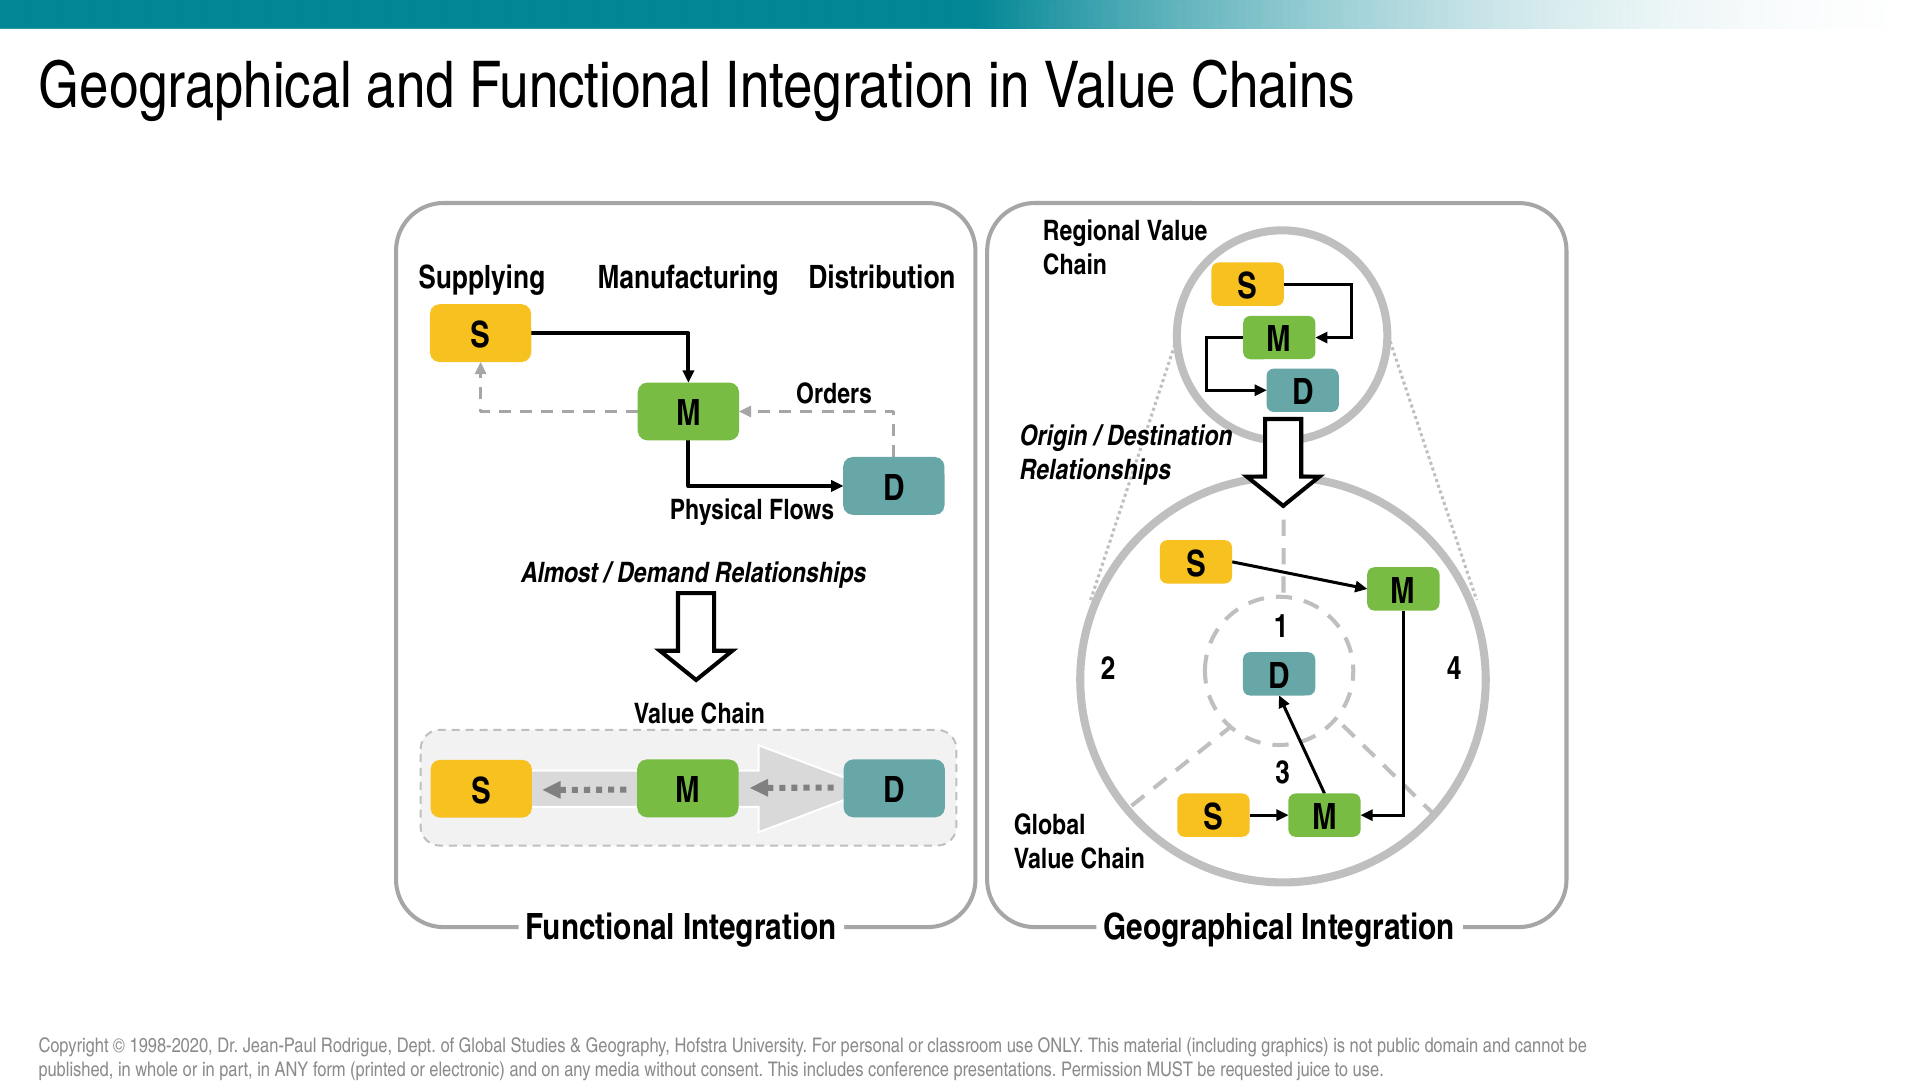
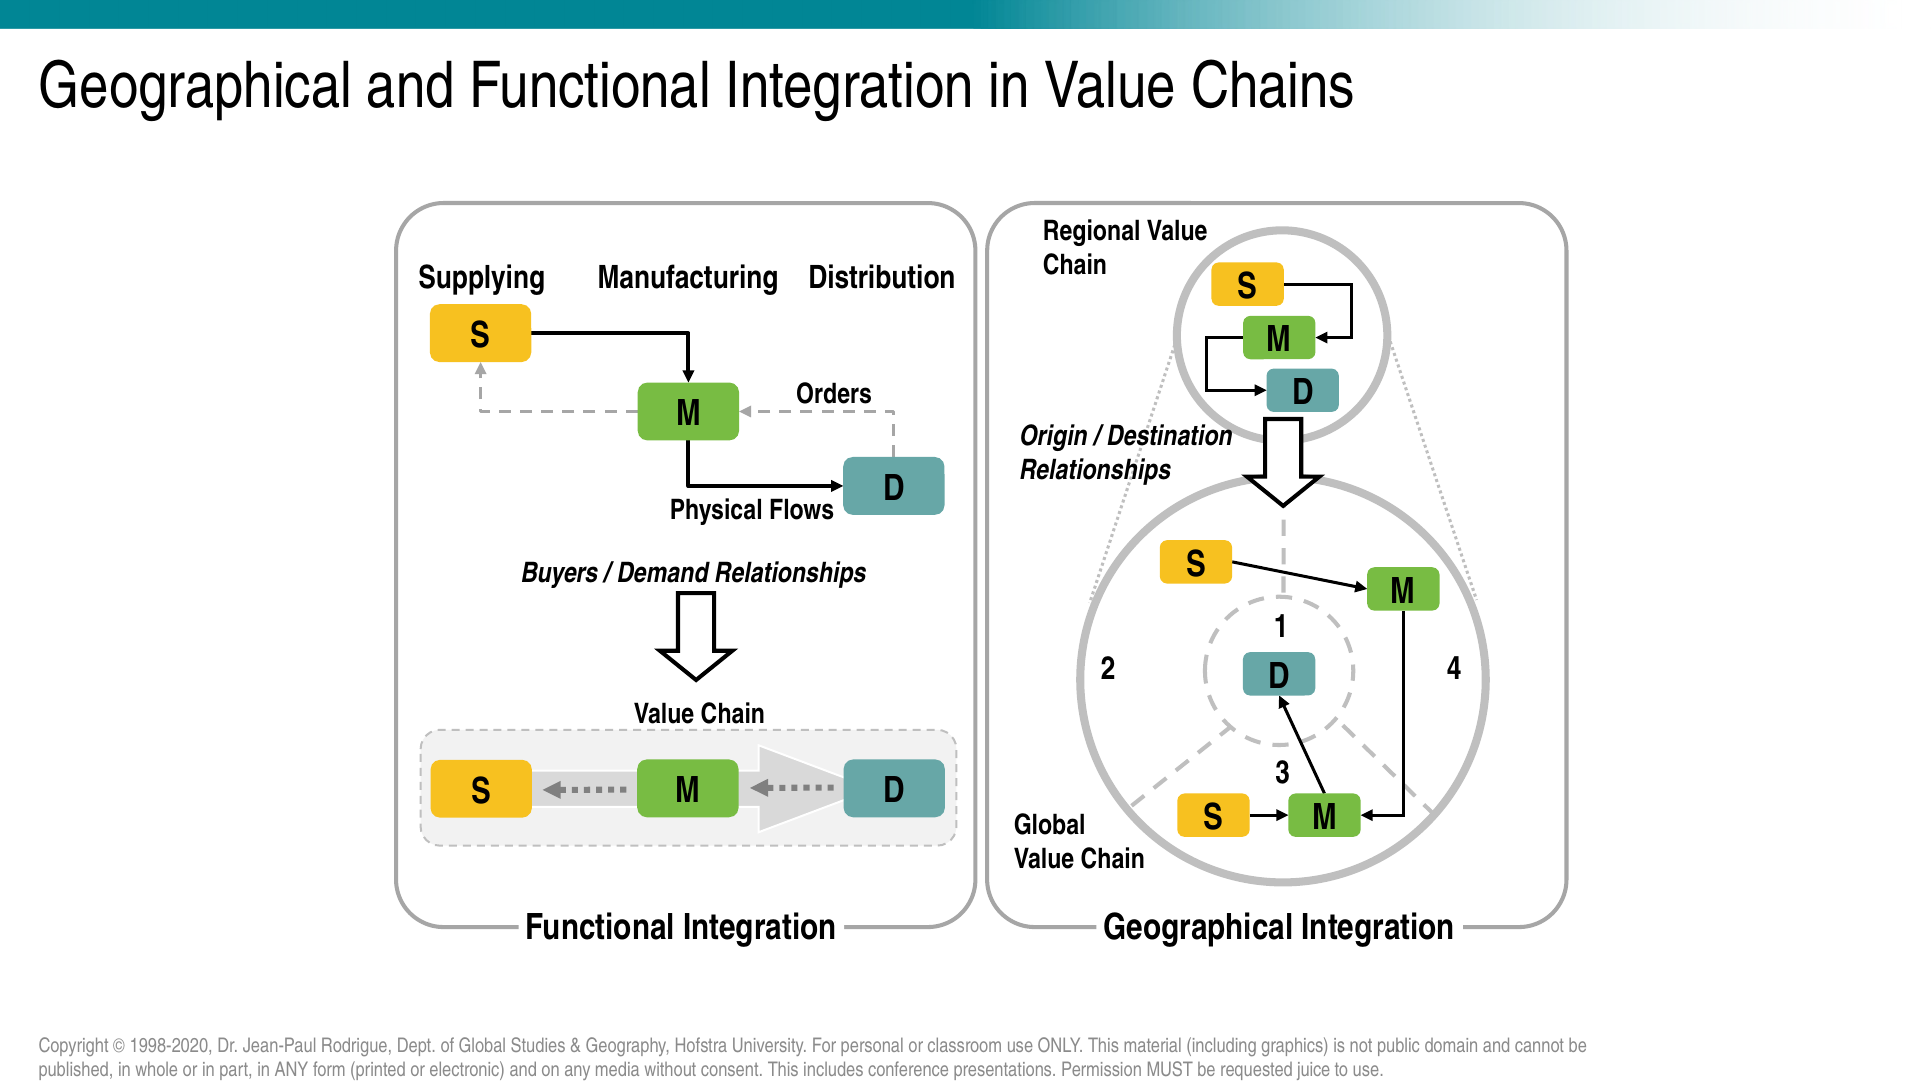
Almost: Almost -> Buyers (559, 573)
